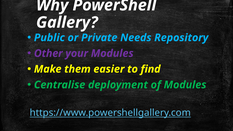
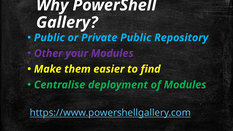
Private Needs: Needs -> Public (136, 38)
